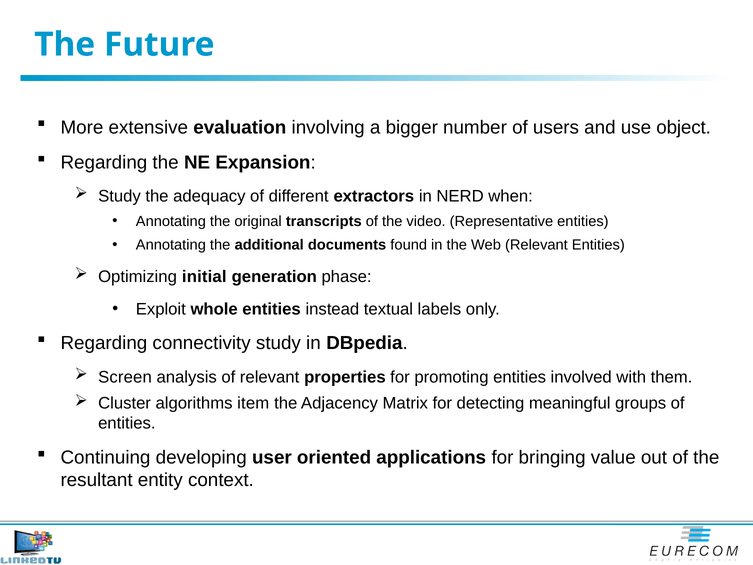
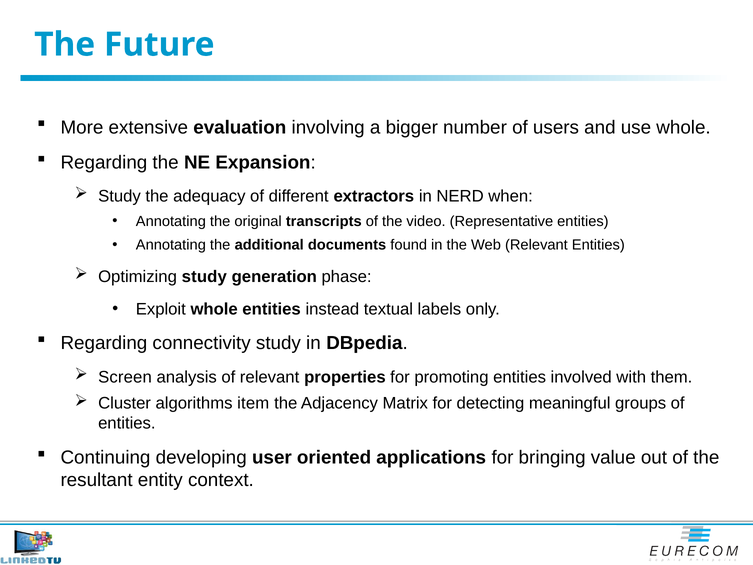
use object: object -> whole (684, 127)
Optimizing initial: initial -> study (204, 276)
